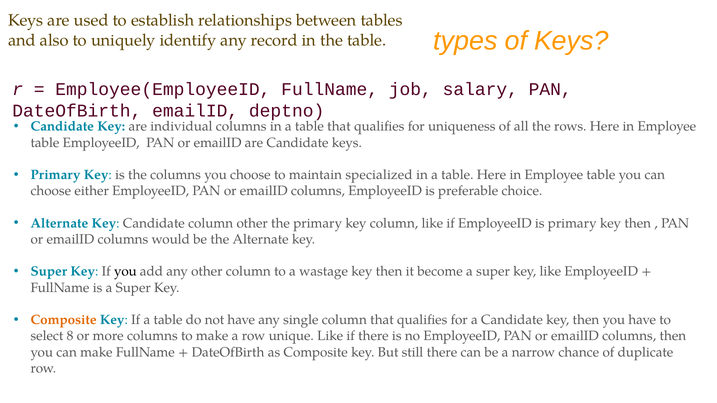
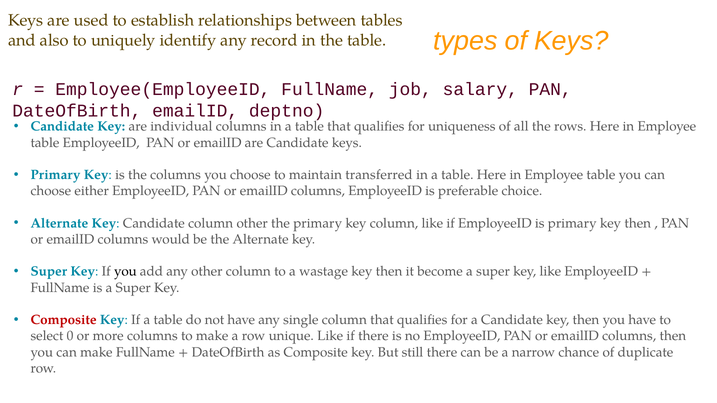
specialized: specialized -> transferred (379, 175)
Composite colour: orange -> red (64, 320)
8: 8 -> 0 (70, 336)
